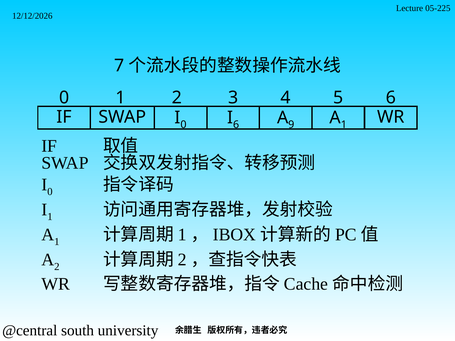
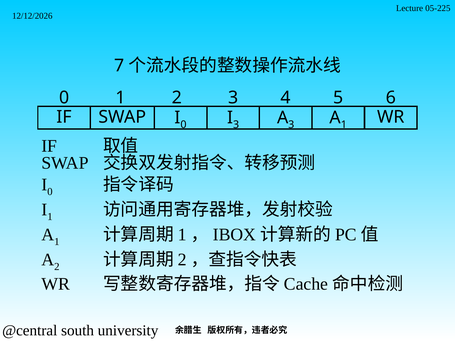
6: 6 -> 3 (236, 125)
9: 9 -> 3 (291, 125)
